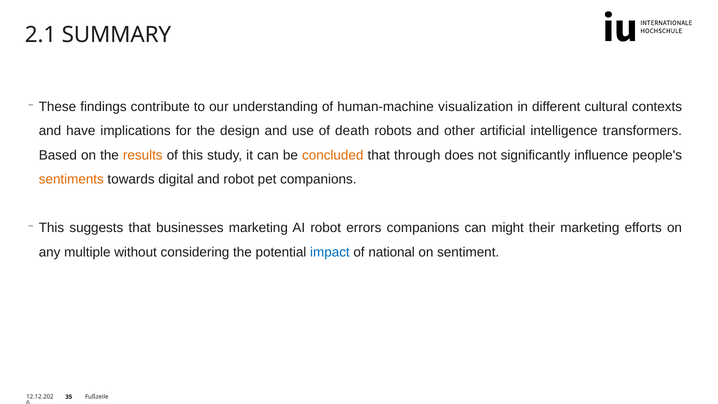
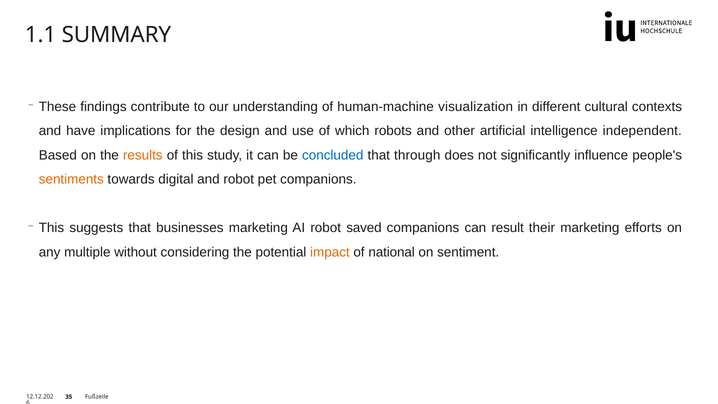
2.1: 2.1 -> 1.1 (41, 35)
death: death -> which (352, 131)
transformers: transformers -> independent (642, 131)
concluded colour: orange -> blue (333, 155)
errors: errors -> saved (364, 228)
might: might -> result (508, 228)
impact colour: blue -> orange (330, 252)
